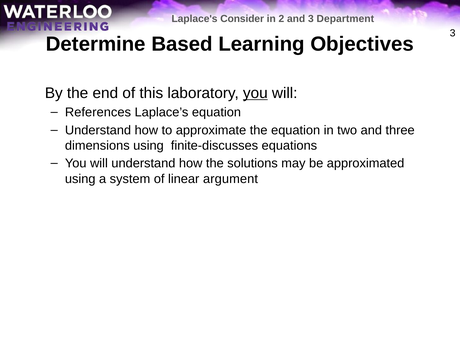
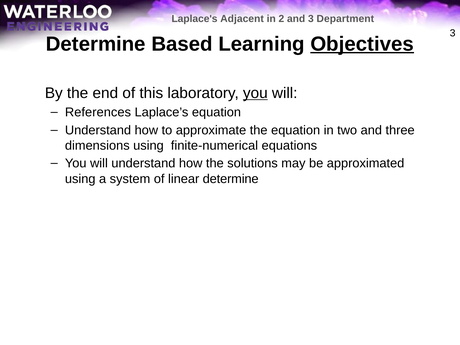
Consider: Consider -> Adjacent (242, 19)
Objectives underline: none -> present (362, 44)
finite-discusses: finite-discusses -> finite-numerical (214, 146)
linear argument: argument -> determine (231, 179)
